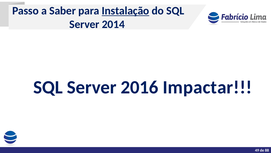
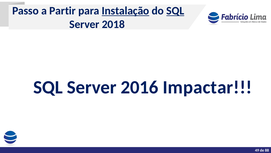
Saber: Saber -> Partir (63, 11)
SQL underline: none -> present (175, 11)
2014: 2014 -> 2018 (113, 24)
